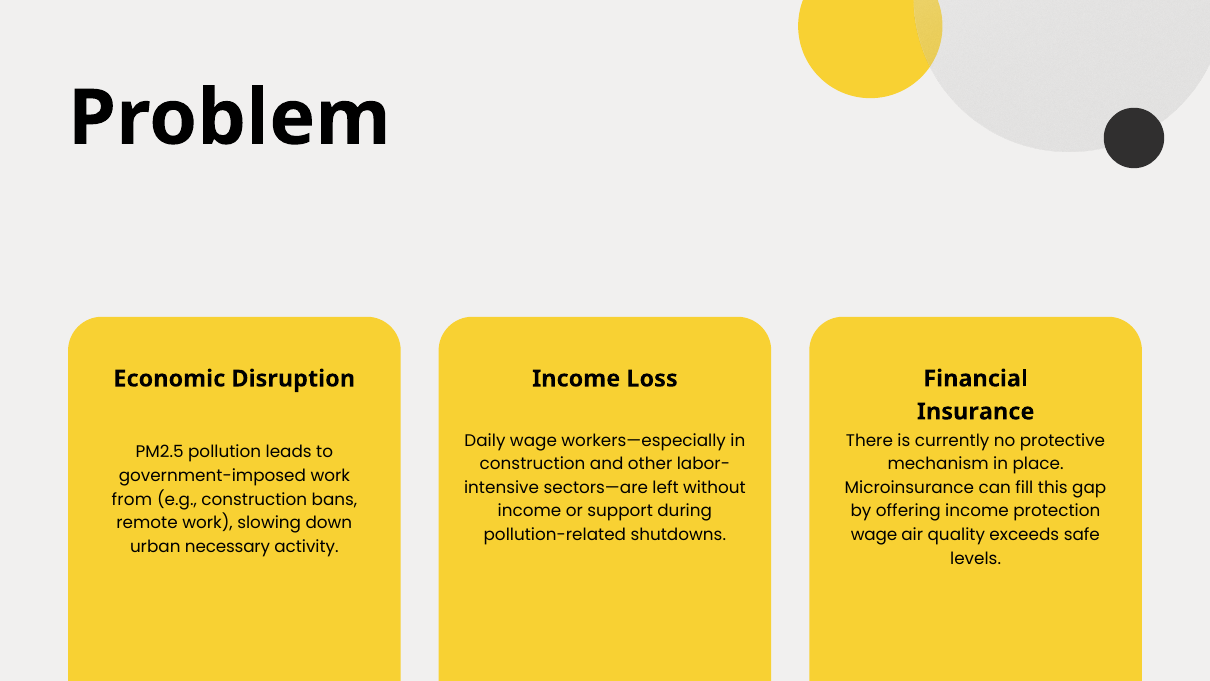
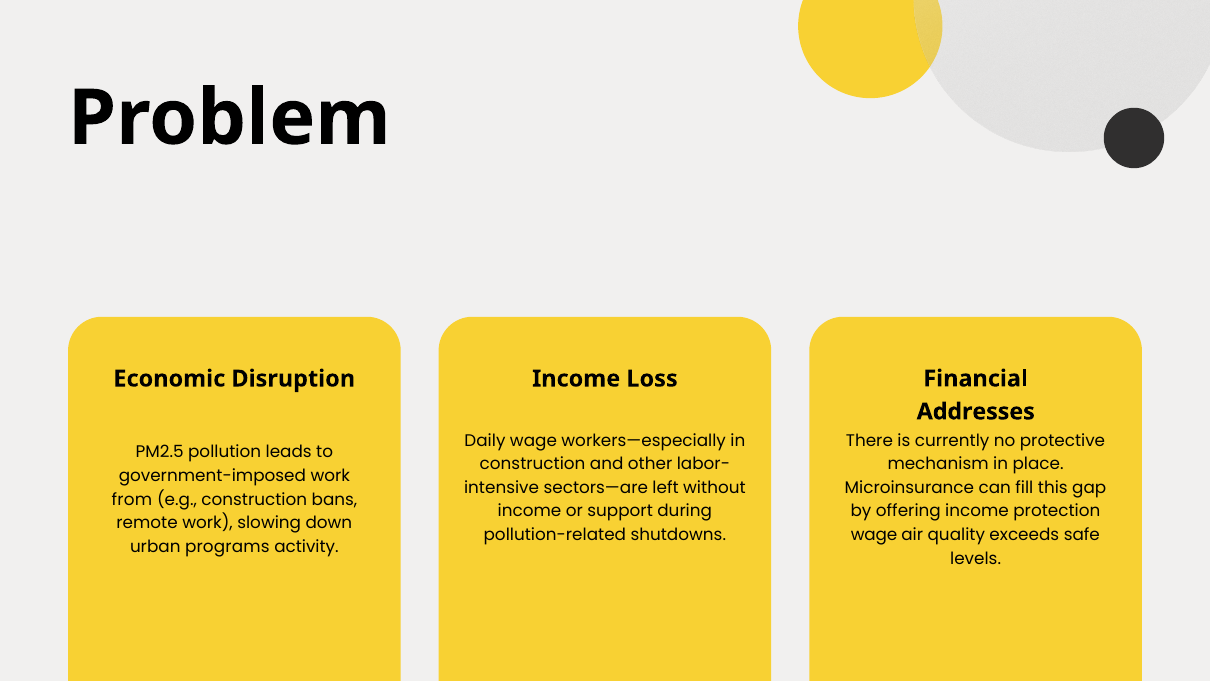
Insurance: Insurance -> Addresses (976, 411)
necessary: necessary -> programs (227, 546)
